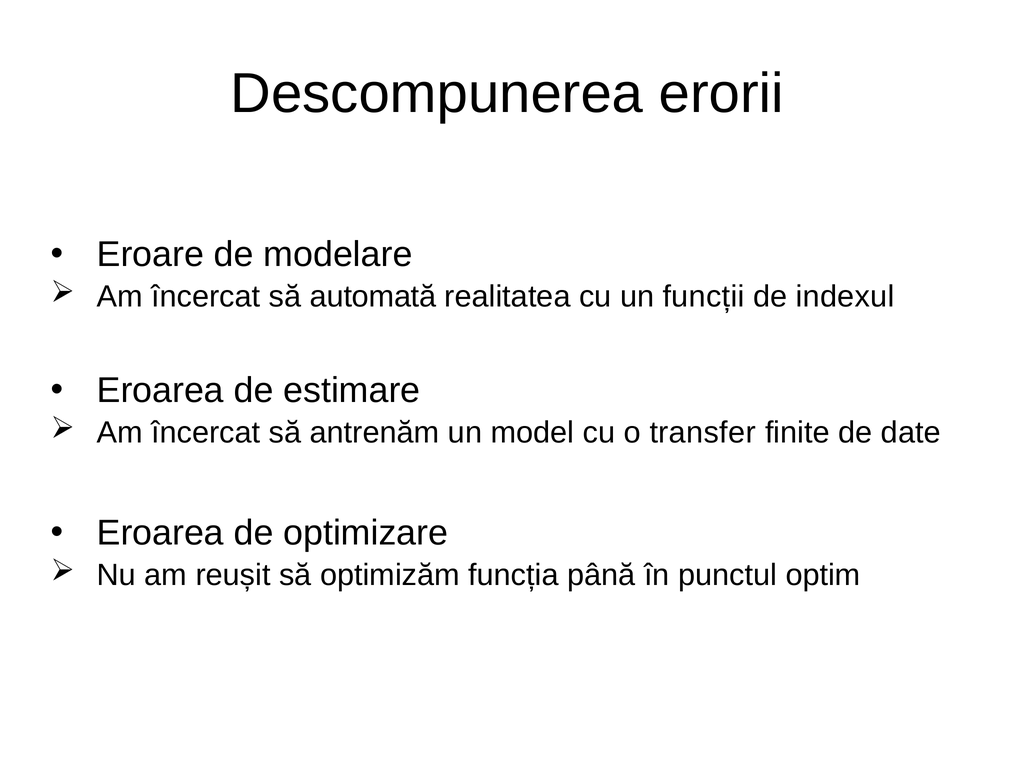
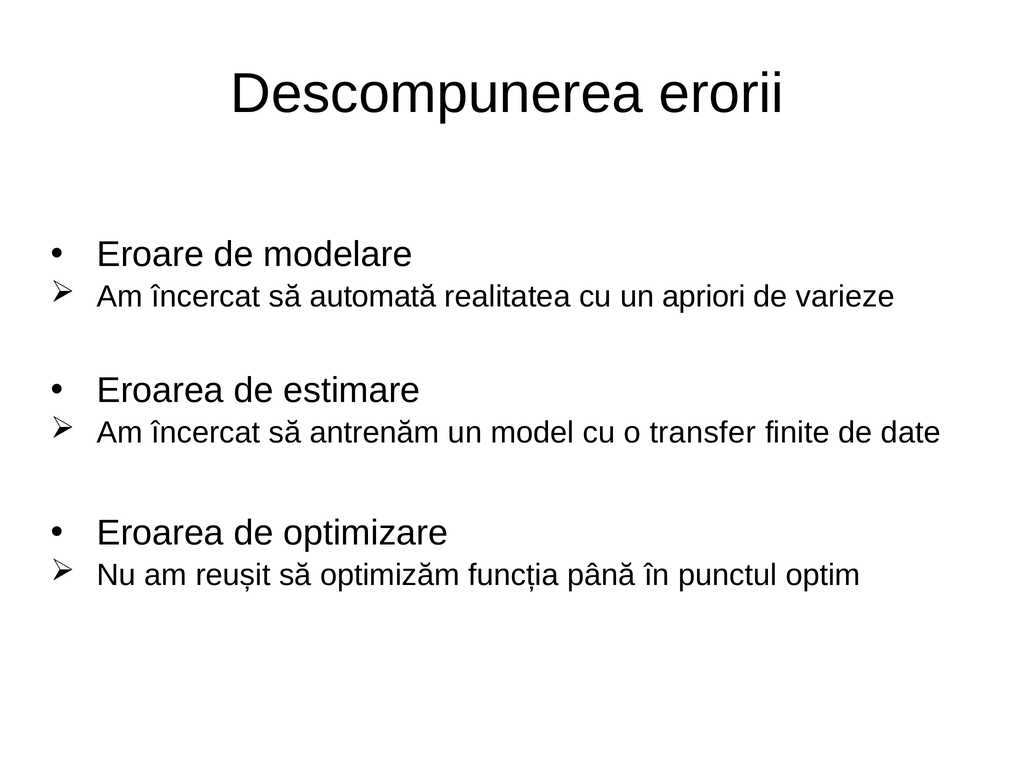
funcții: funcții -> apriori (704, 297)
indexul: indexul -> varieze (845, 297)
